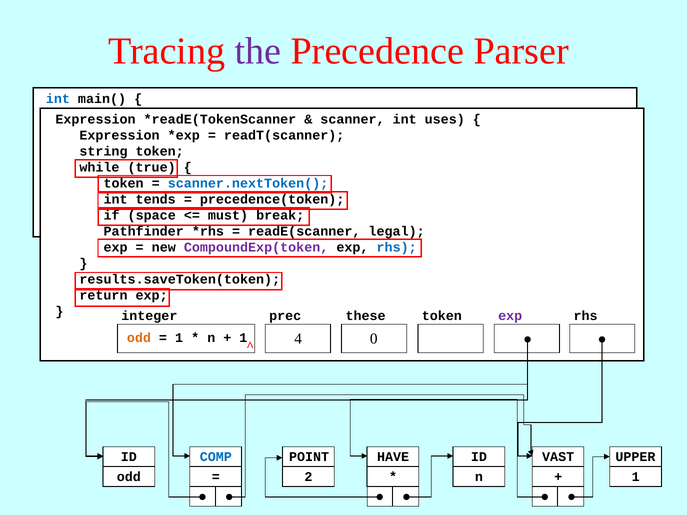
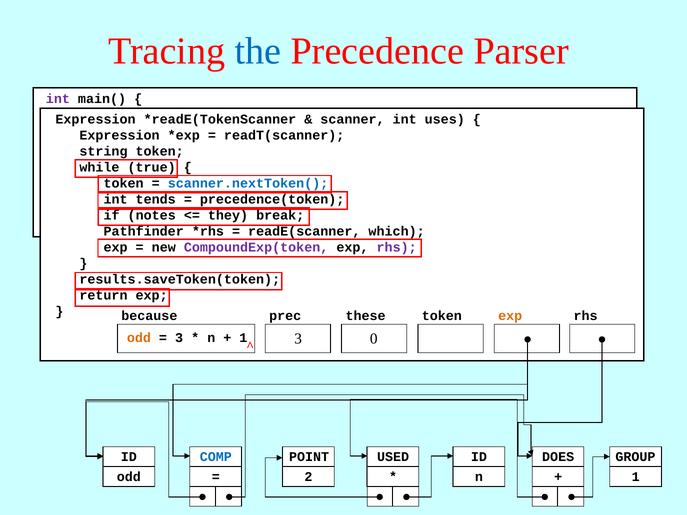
the colour: purple -> blue (258, 51)
int colour: blue -> purple (58, 99)
space: space -> notes (152, 215)
must: must -> they (228, 215)
legal: legal -> which (397, 231)
rhs colour: blue -> purple (397, 248)
integer: integer -> because (149, 316)
exp colour: purple -> orange (510, 316)
1: 1 -> 3 (179, 338)
1 4: 4 -> 3 (298, 339)
UPPER: UPPER -> GROUP (635, 457)
HAVE: HAVE -> USED (393, 457)
VAST: VAST -> DOES (558, 457)
